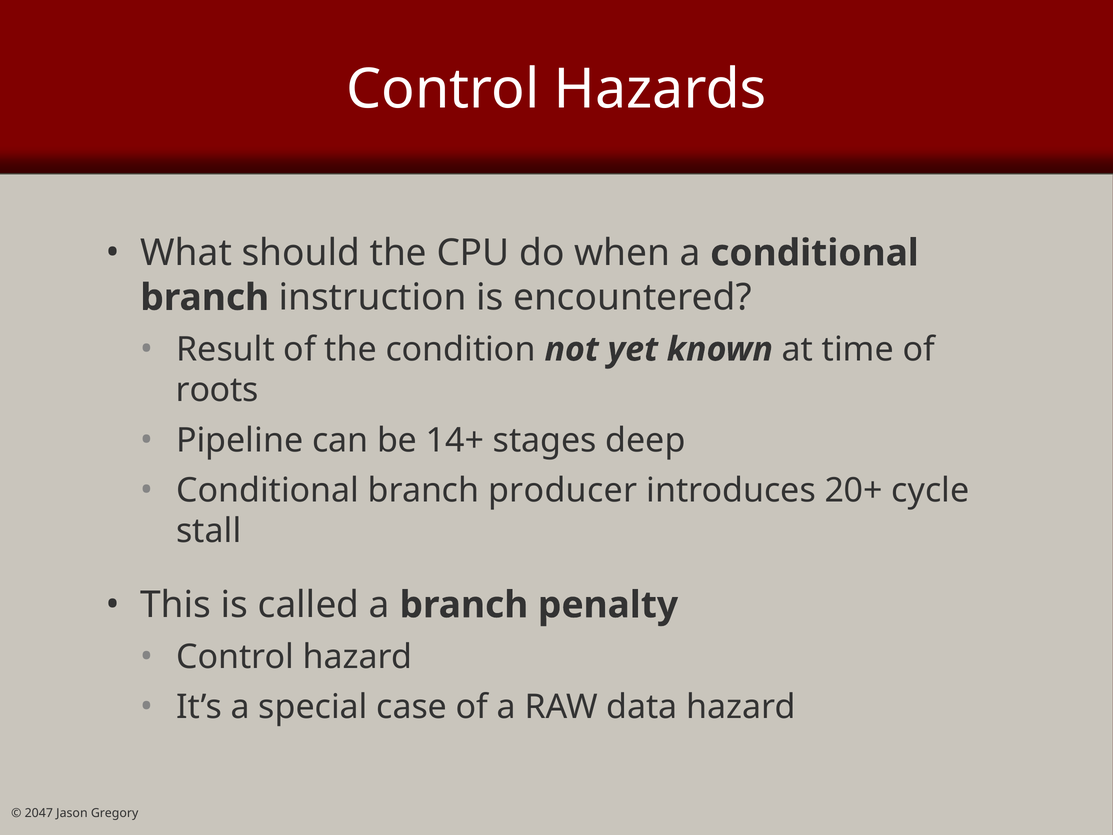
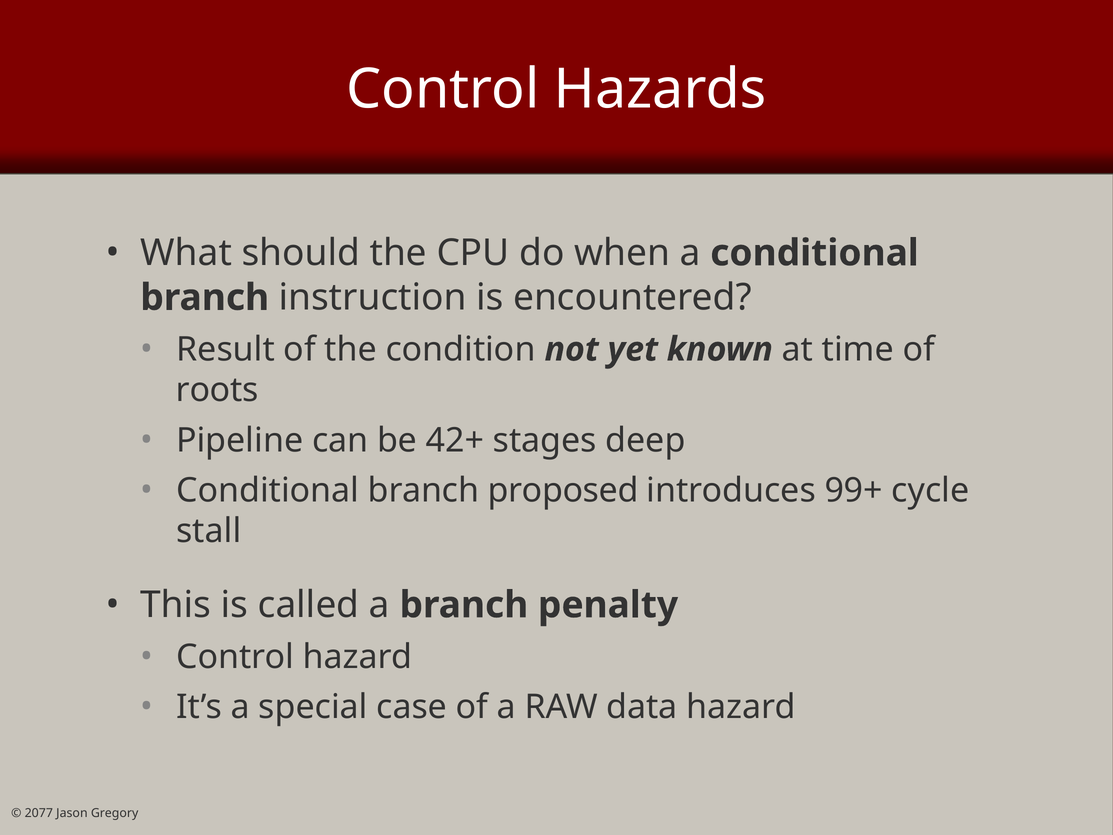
14+: 14+ -> 42+ (455, 440)
producer: producer -> proposed (563, 490)
20+: 20+ -> 99+ (854, 490)
2047: 2047 -> 2077 (39, 813)
